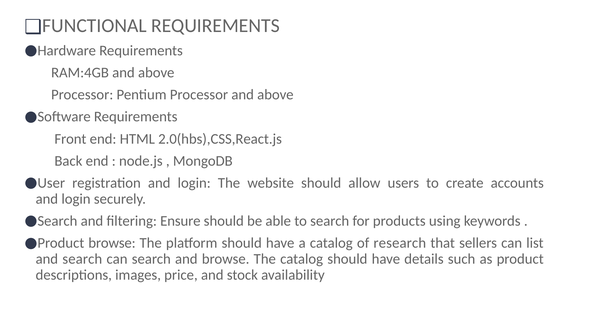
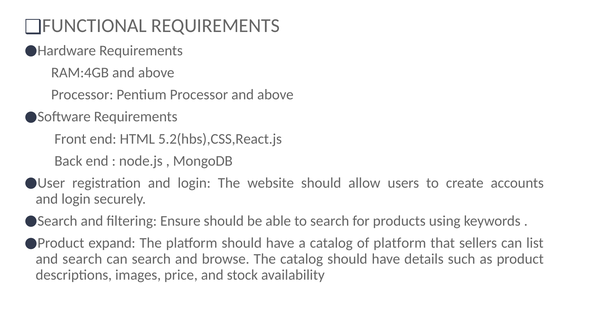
2.0(hbs),CSS,React.js: 2.0(hbs),CSS,React.js -> 5.2(hbs),CSS,React.js (220, 139)
browse: browse -> expand (112, 243)
of research: research -> platform (400, 243)
